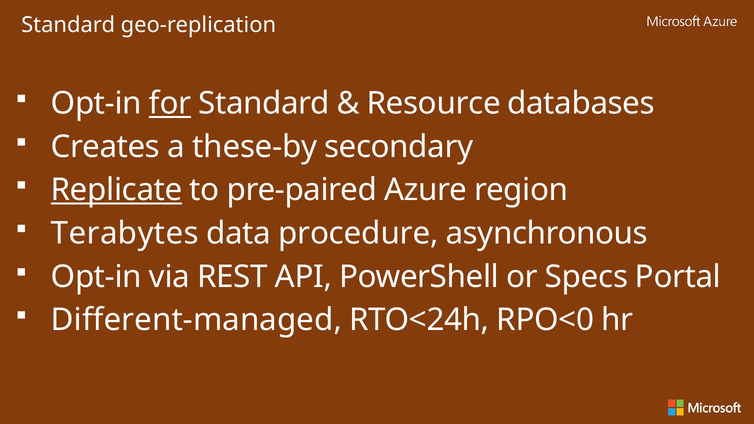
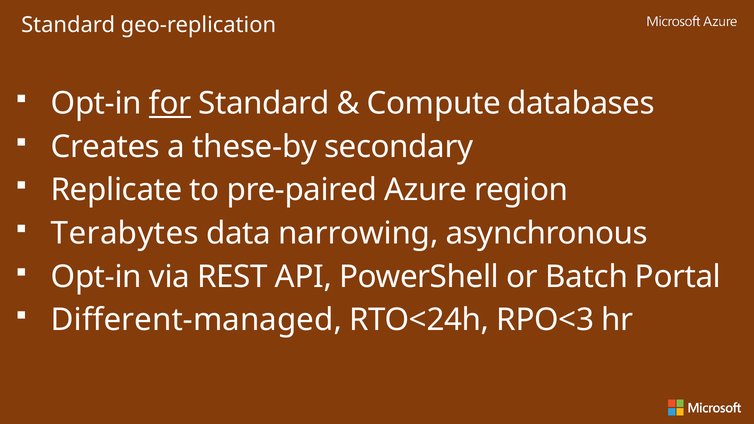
Resource: Resource -> Compute (434, 103)
Replicate underline: present -> none (117, 190)
procedure: procedure -> narrowing (358, 234)
Specs: Specs -> Batch (586, 277)
RPO<0: RPO<0 -> RPO<3 (545, 320)
